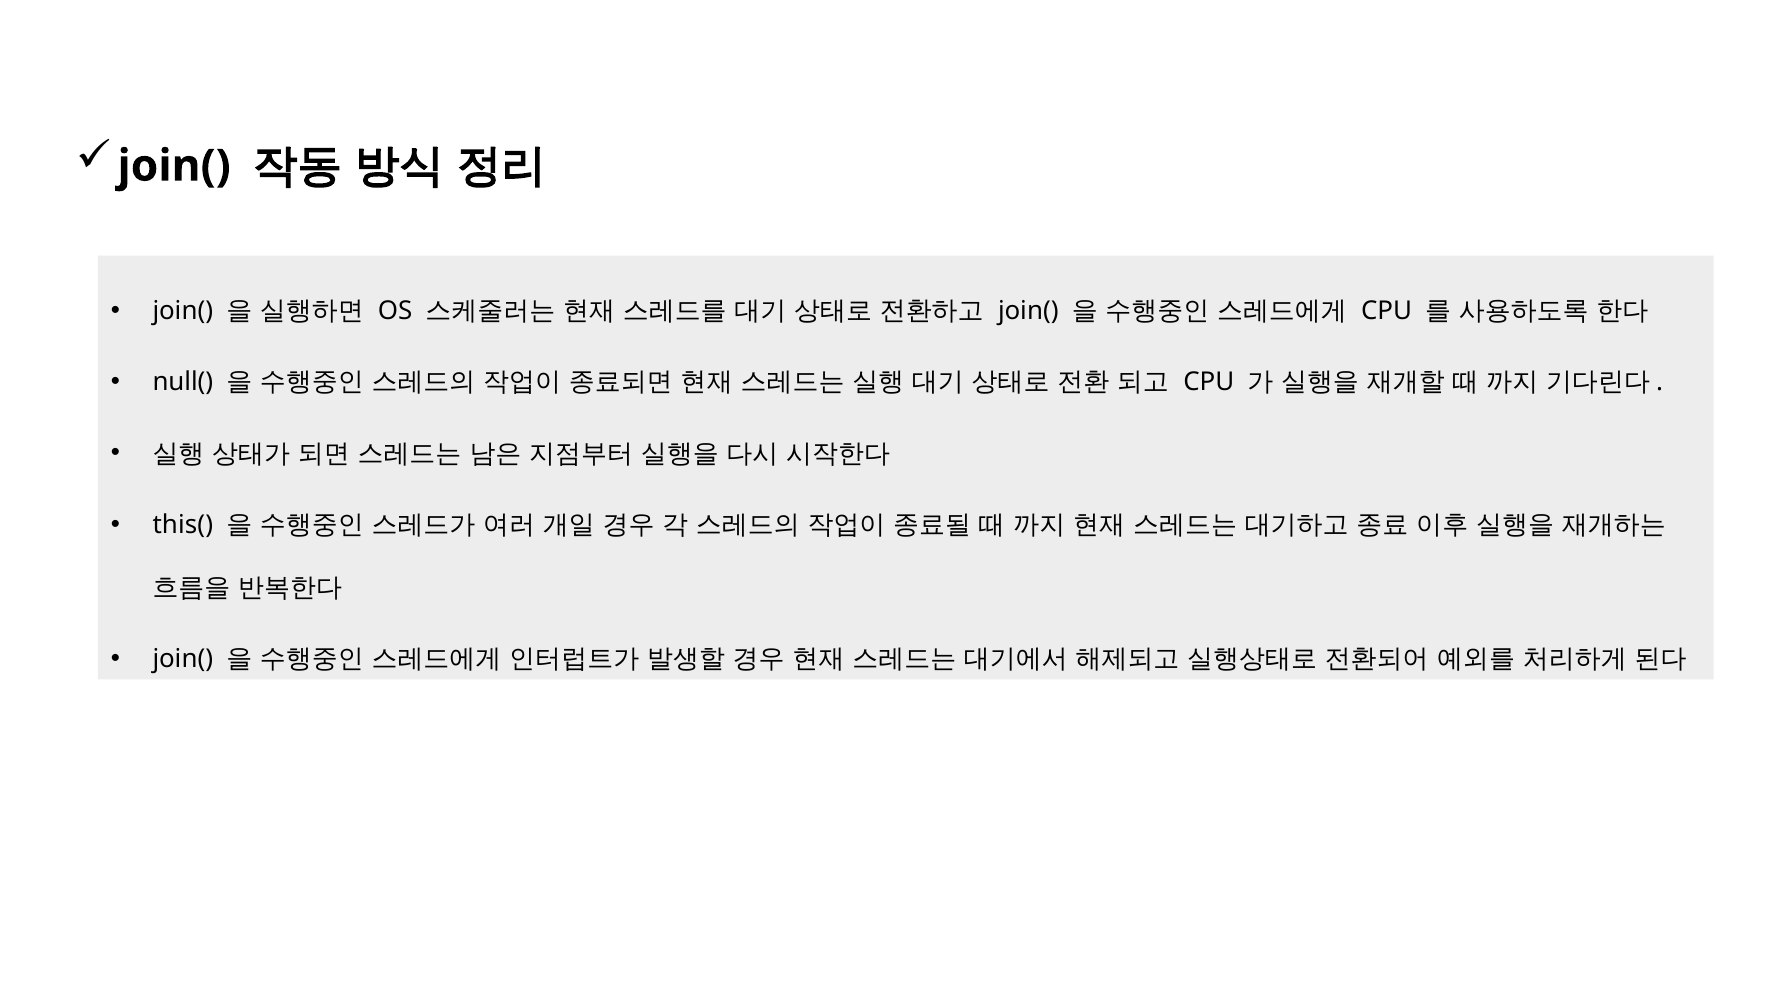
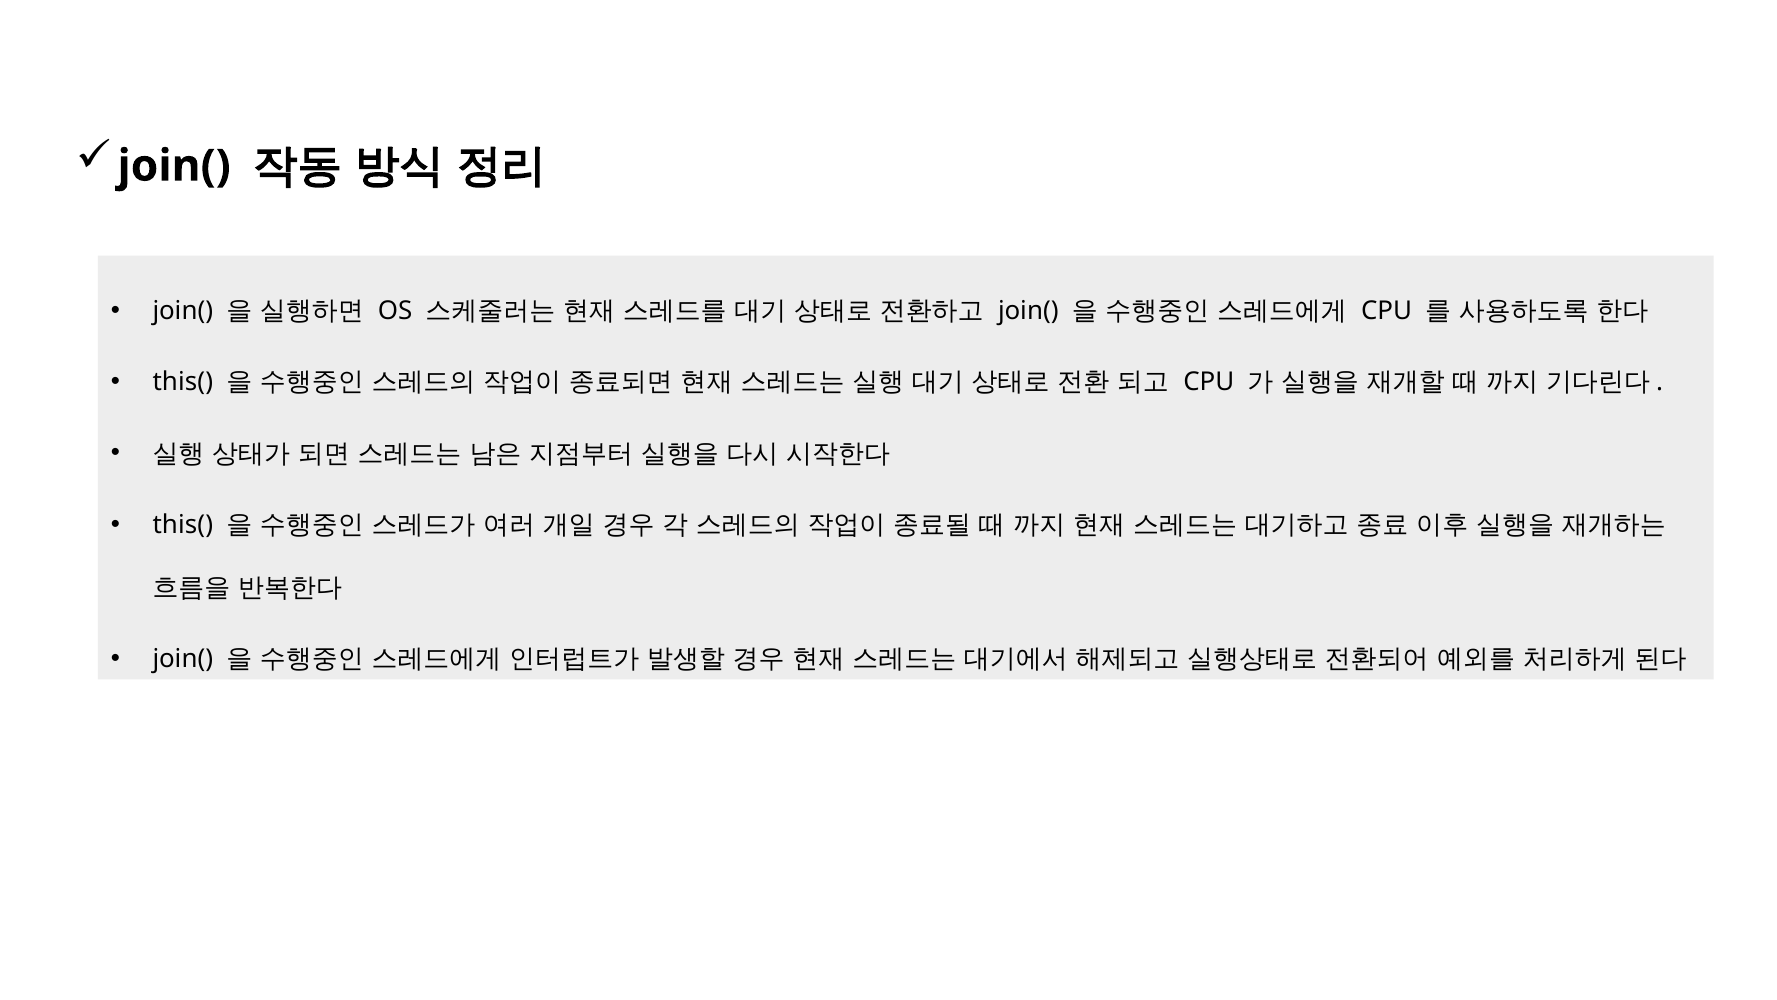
null(: null( -> this( (183, 382)
